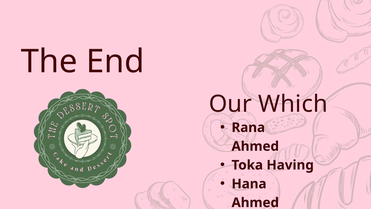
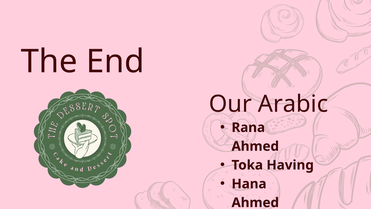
Which: Which -> Arabic (293, 104)
